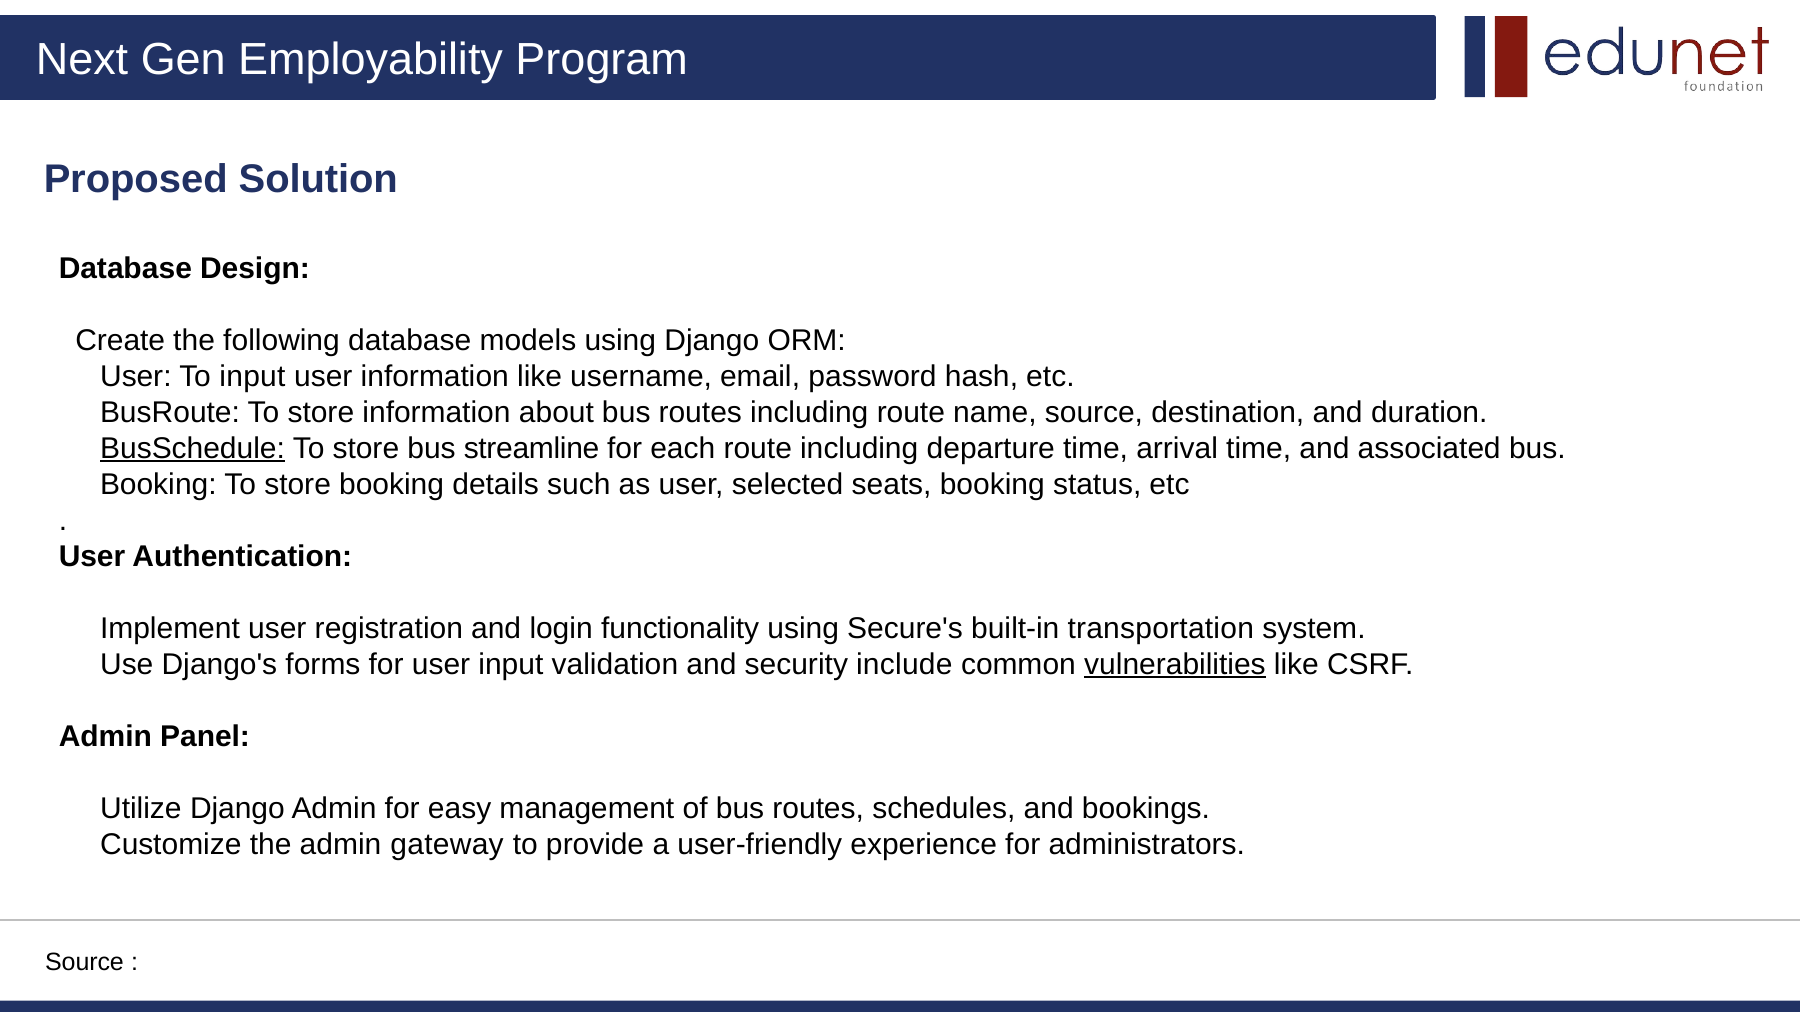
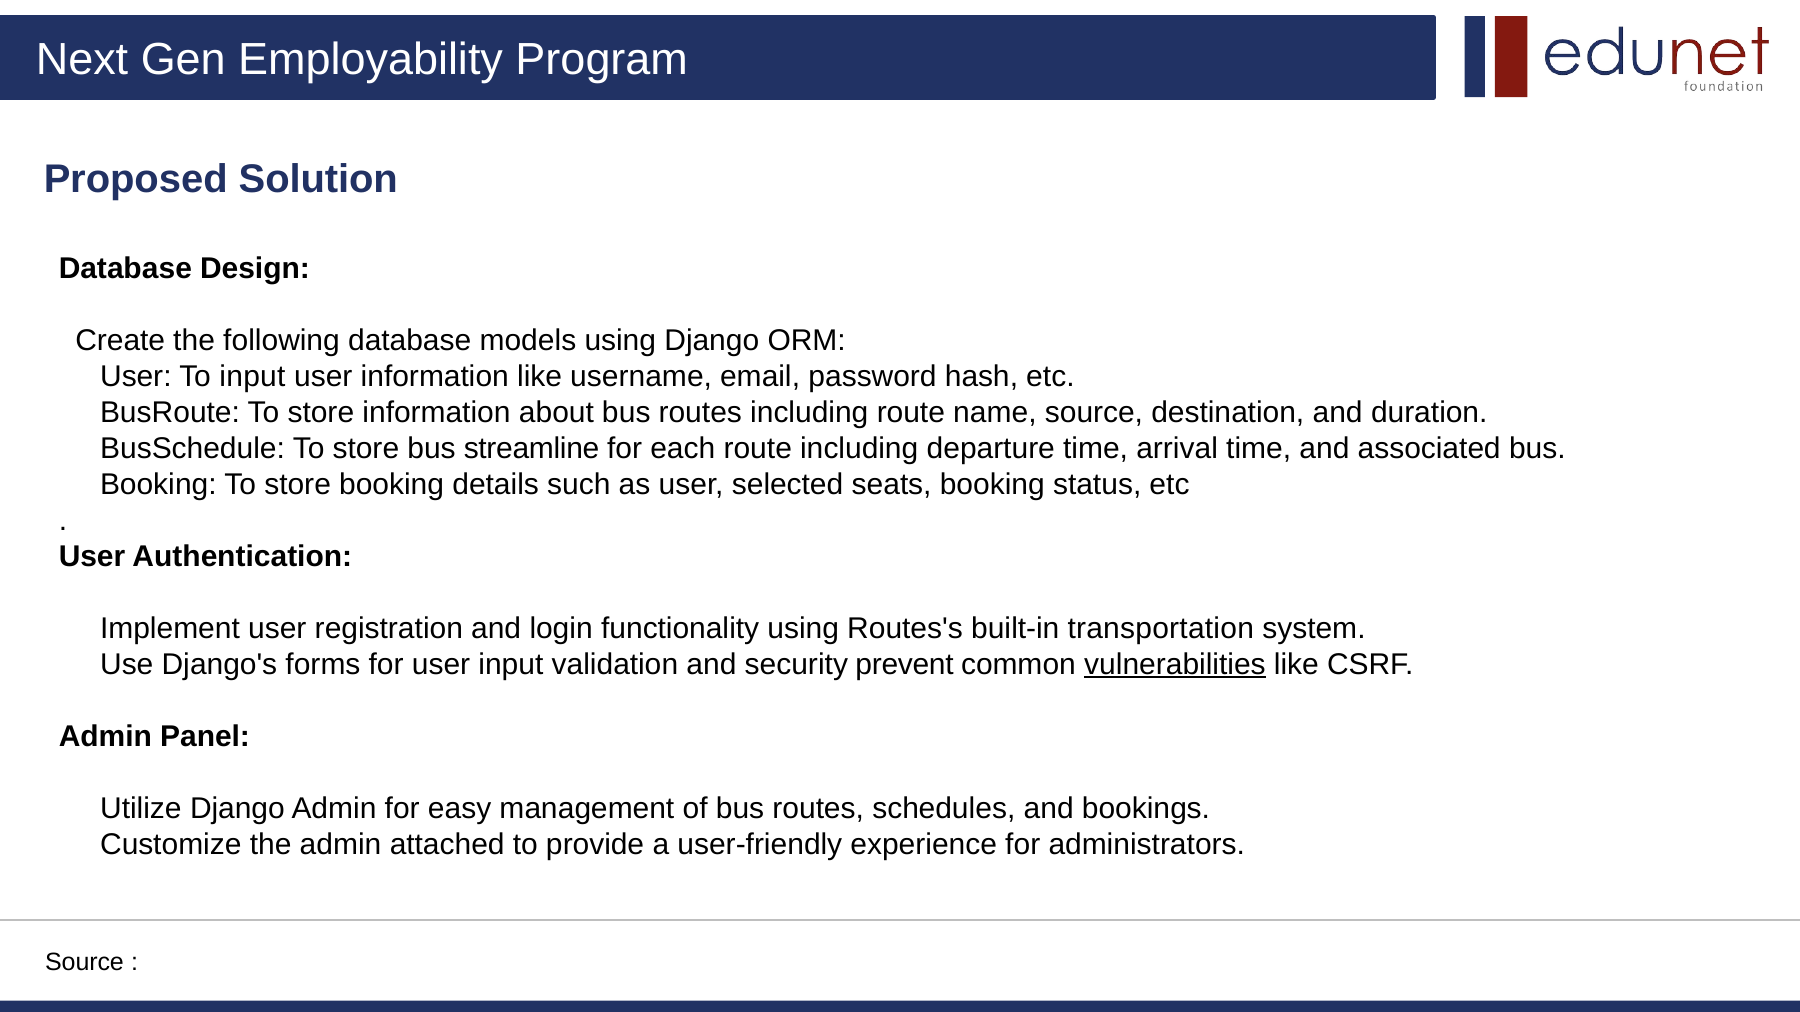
BusSchedule underline: present -> none (193, 449)
Secure's: Secure's -> Routes's (905, 629)
include: include -> prevent (905, 665)
gateway: gateway -> attached (447, 845)
